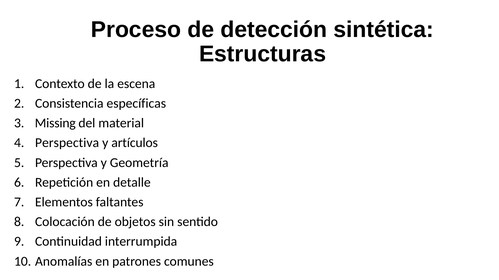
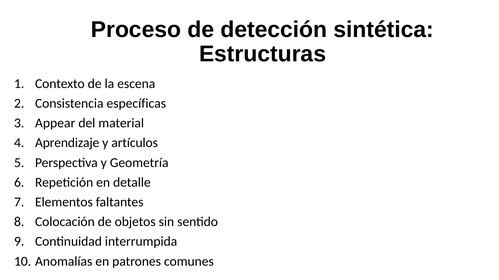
Missing: Missing -> Appear (55, 123)
Perspectiva: Perspectiva -> Aprendizaje (67, 143)
